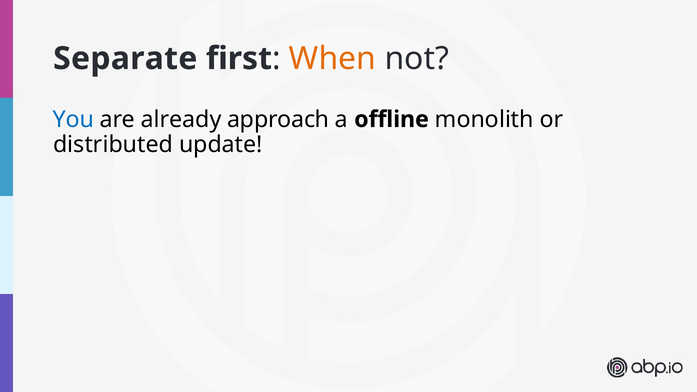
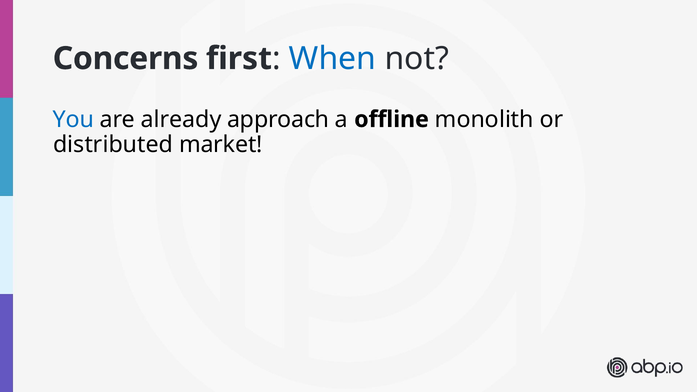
Separate: Separate -> Concerns (126, 59)
When colour: orange -> blue (333, 59)
update: update -> market (221, 145)
